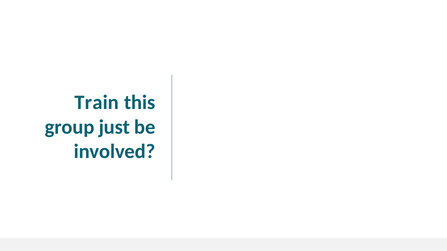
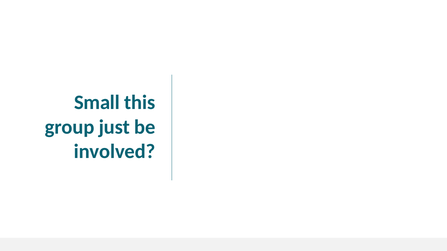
Train: Train -> Small (97, 103)
